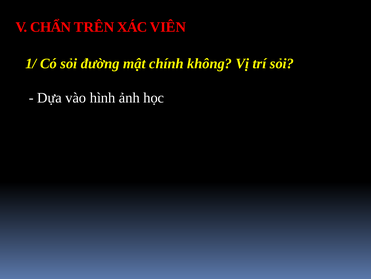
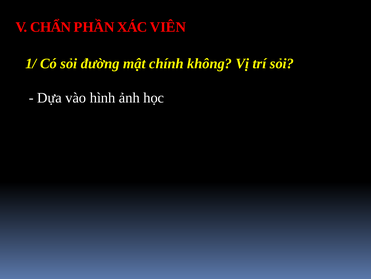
TRÊN: TRÊN -> PHẦN (94, 27)
